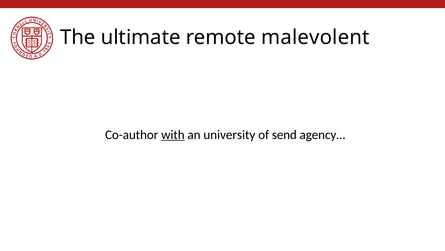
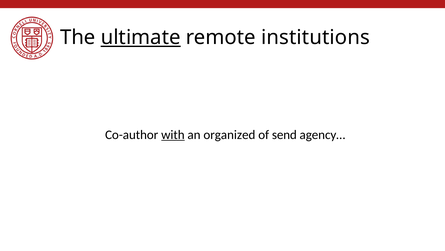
ultimate underline: none -> present (141, 37)
malevolent: malevolent -> institutions (315, 37)
university: university -> organized (229, 134)
